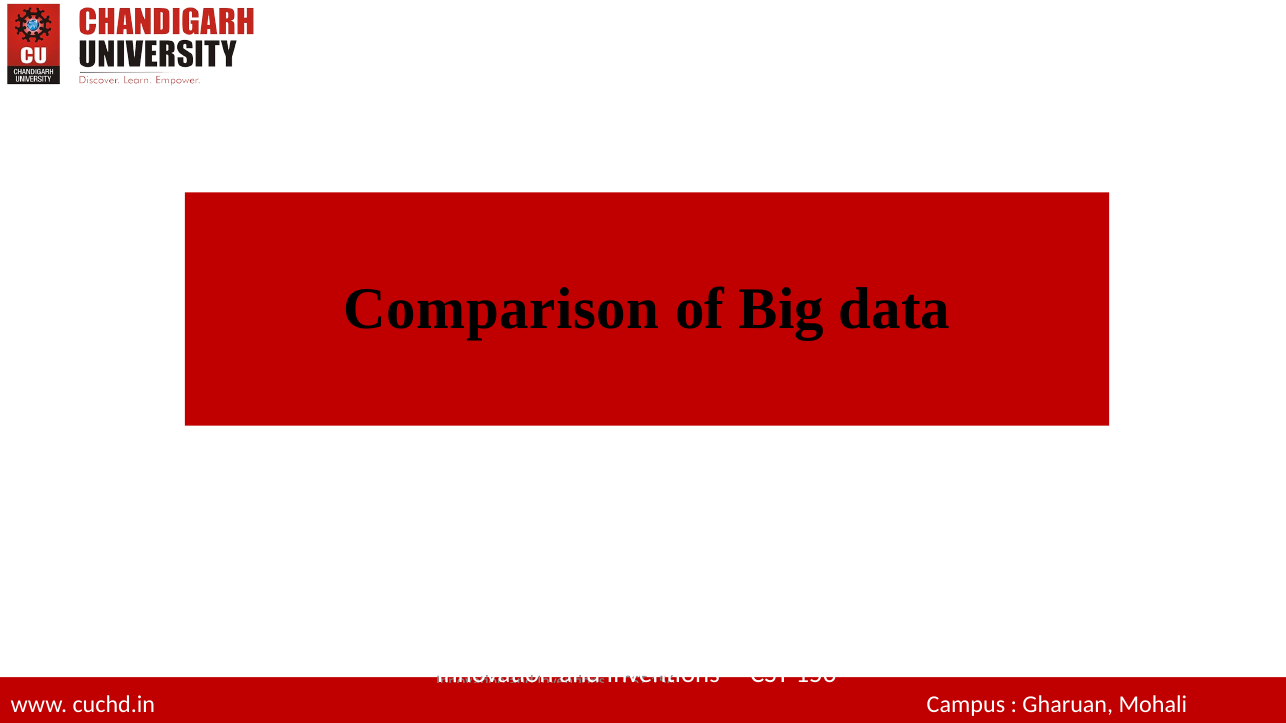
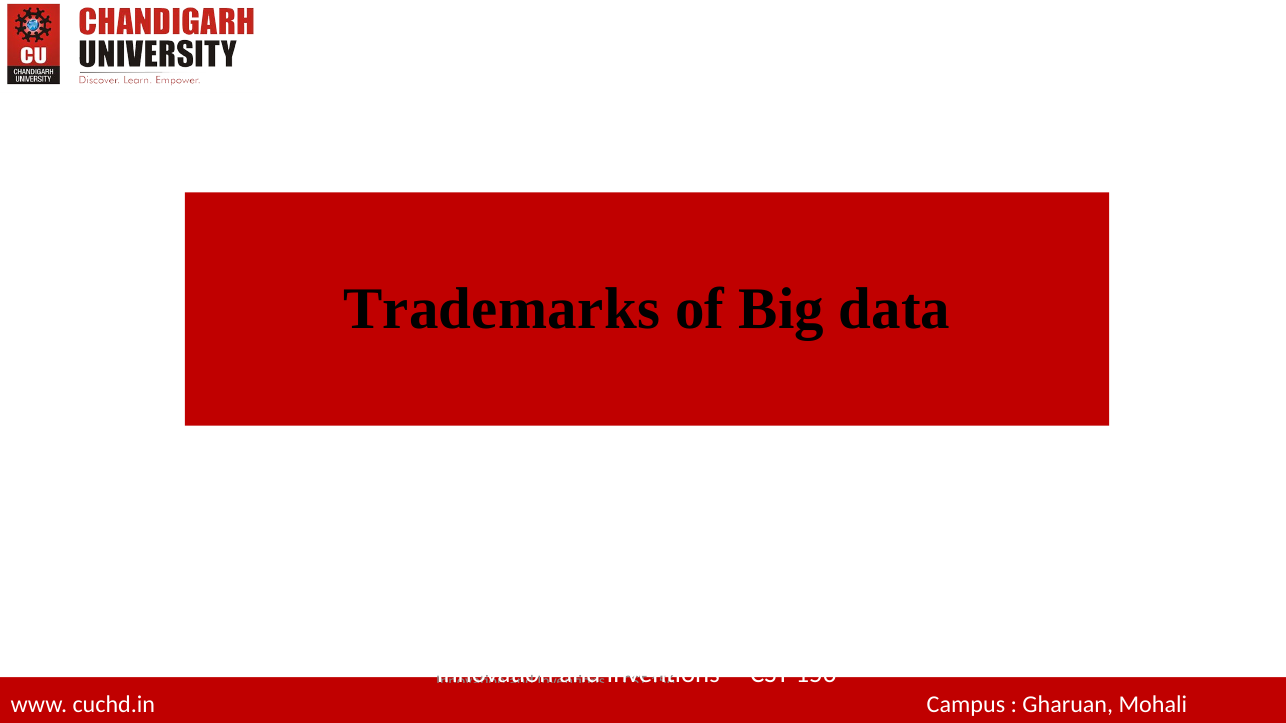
Comparison: Comparison -> Trademarks (502, 309)
